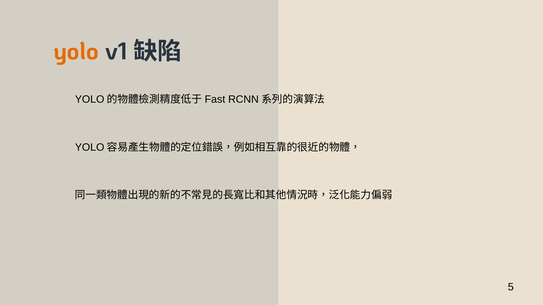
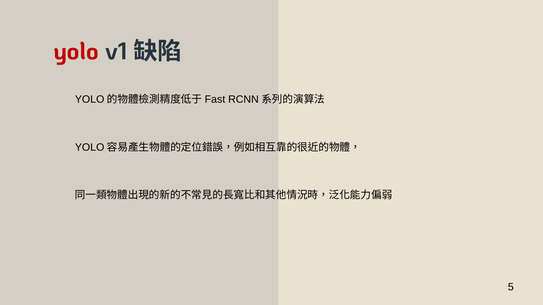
yolo colour: orange -> red (76, 52)
